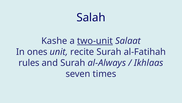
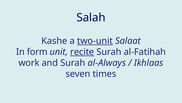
ones: ones -> form (37, 52)
recite underline: none -> present (82, 52)
rules: rules -> work (29, 63)
